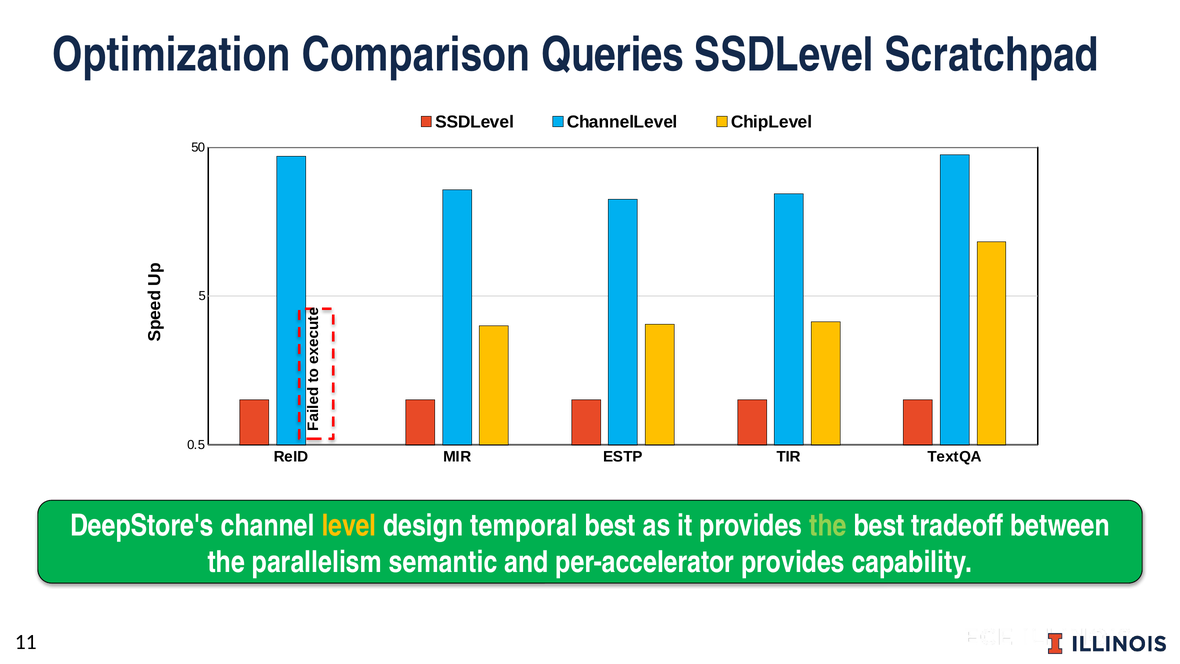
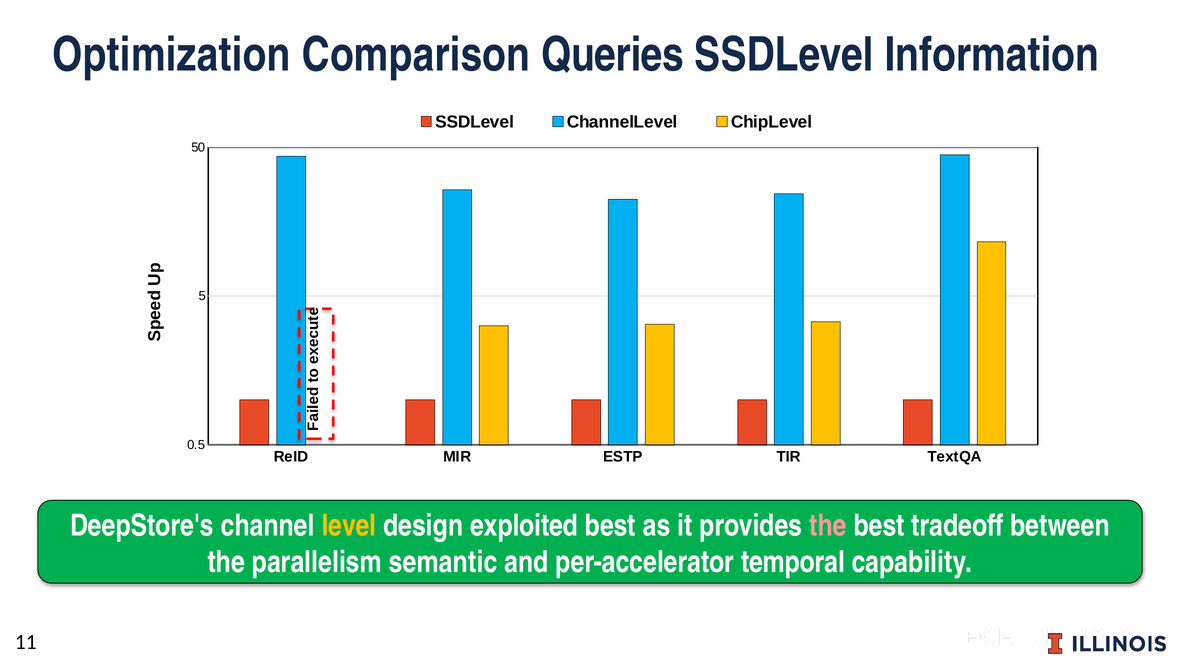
Scratchpad: Scratchpad -> Information (992, 55)
temporal: temporal -> exploited (524, 525)
the colour: light green -> pink (828, 525)
per-accelerator provides: provides -> temporal (793, 562)
